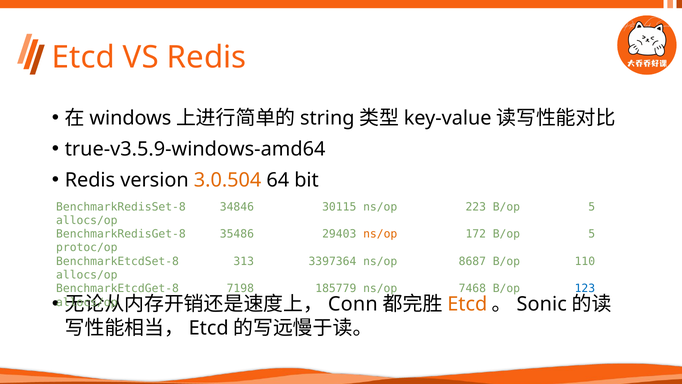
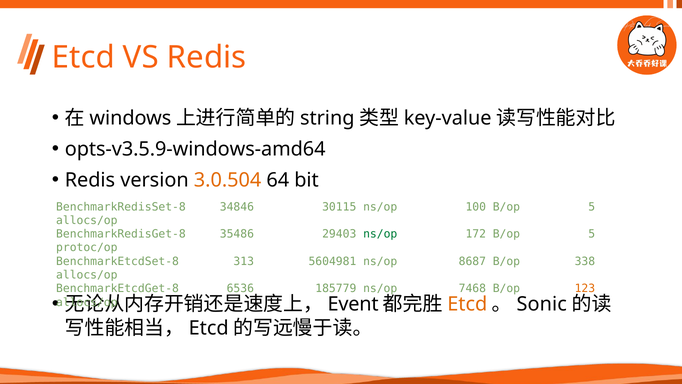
true-v3.5.9-windows-amd64: true-v3.5.9-windows-amd64 -> opts-v3.5.9-windows-amd64 (195, 149)
223: 223 -> 100 (476, 207)
ns/op colour: orange -> green (380, 234)
3397364: 3397364 -> 5604981 (332, 261)
110: 110 -> 338 (585, 261)
7198: 7198 -> 6536 (240, 288)
123 colour: blue -> orange (585, 288)
Conn: Conn -> Event (353, 304)
